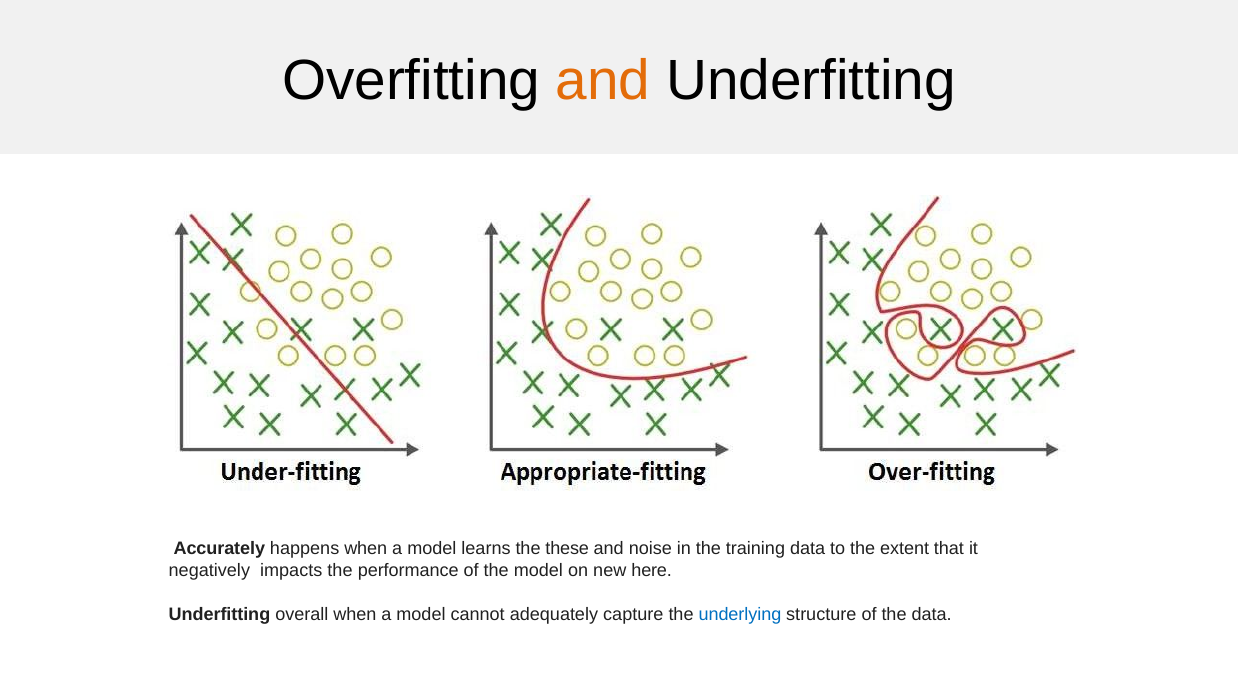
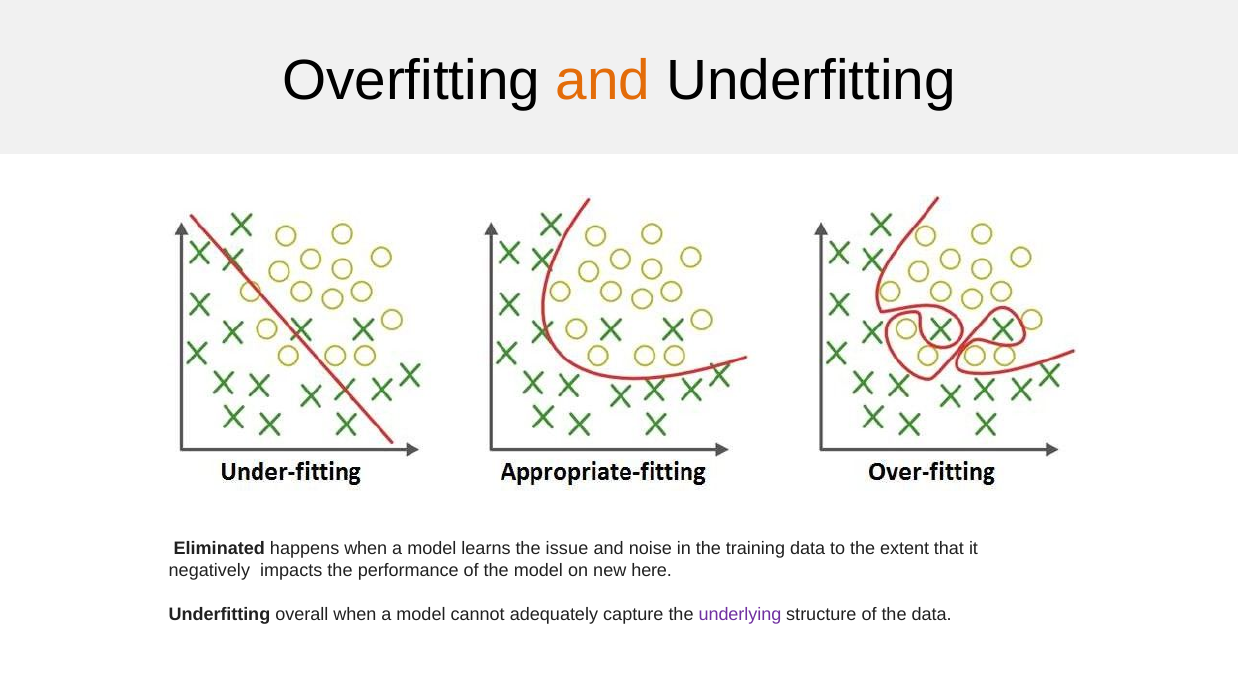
Accurately: Accurately -> Eliminated (219, 549)
these: these -> issue (567, 549)
underlying colour: blue -> purple (740, 615)
